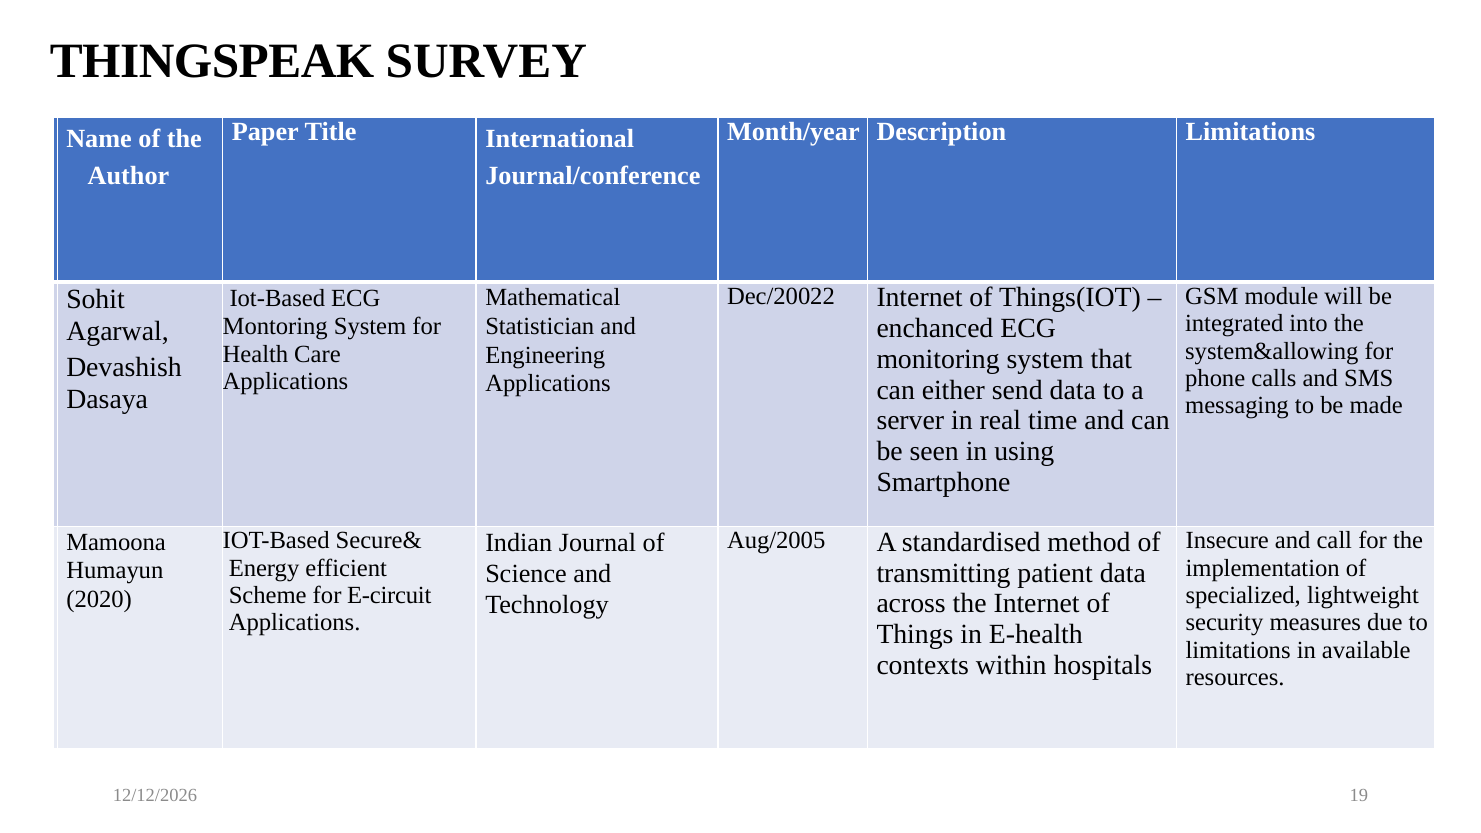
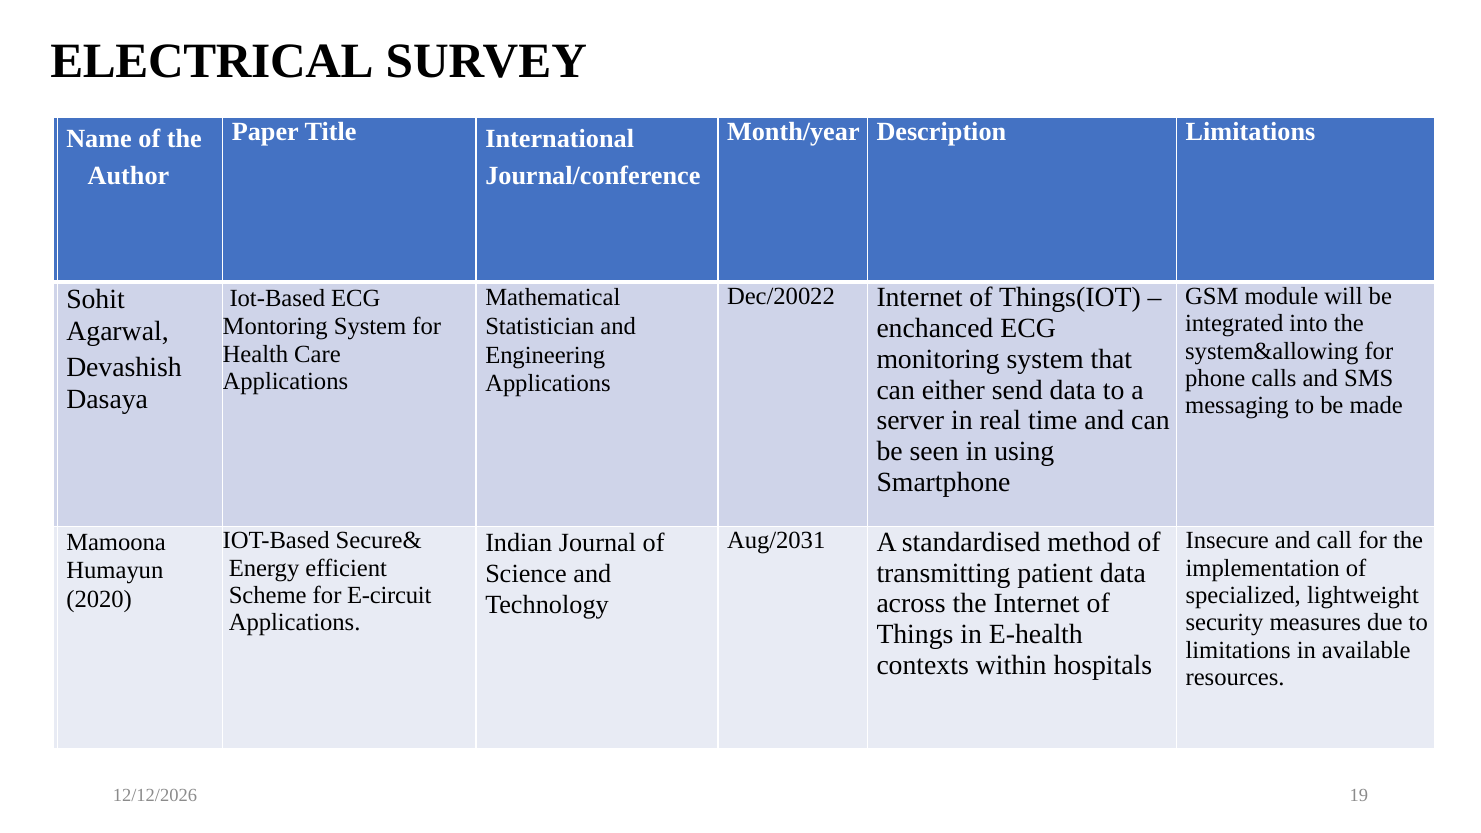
THINGSPEAK: THINGSPEAK -> ELECTRICAL (212, 61)
Aug/2005: Aug/2005 -> Aug/2031 (776, 541)
